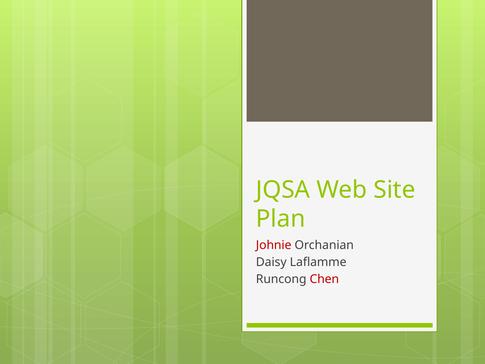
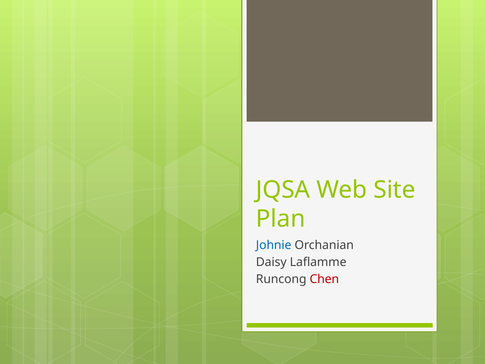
Johnie colour: red -> blue (274, 245)
